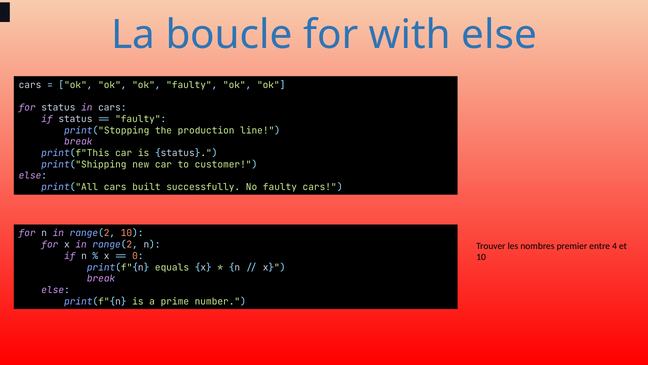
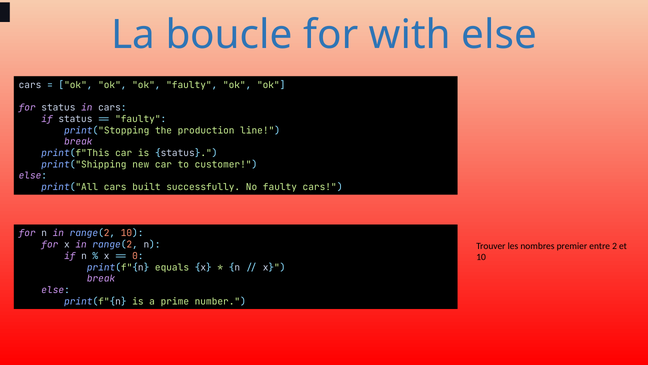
4: 4 -> 2 (615, 246)
